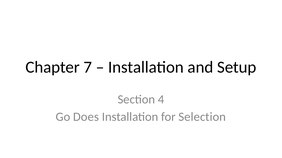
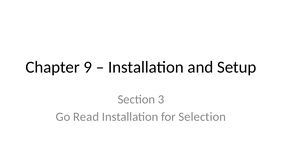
7: 7 -> 9 (88, 67)
4: 4 -> 3 (161, 100)
Does: Does -> Read (86, 117)
